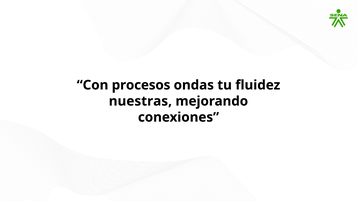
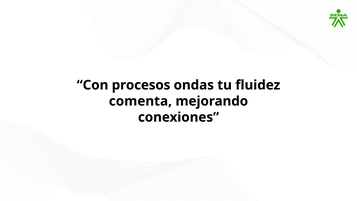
nuestras: nuestras -> comenta (140, 101)
